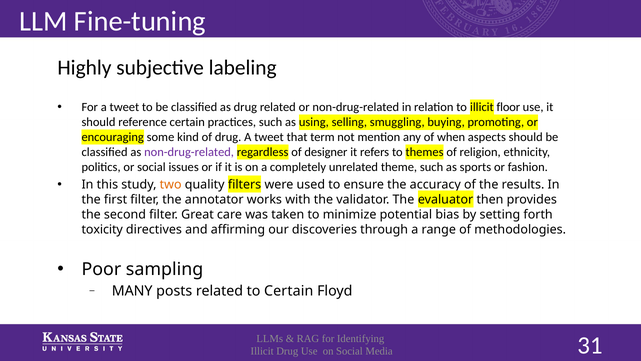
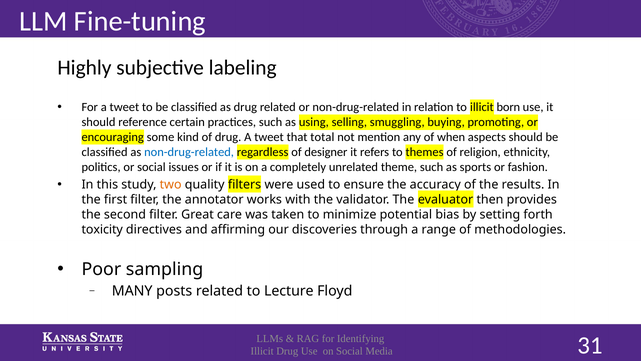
floor: floor -> born (508, 107)
term: term -> total (322, 137)
non-drug-related colour: purple -> blue (189, 152)
to Certain: Certain -> Lecture (289, 291)
